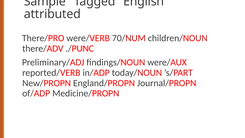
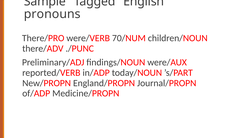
attributed: attributed -> pronouns (52, 14)
